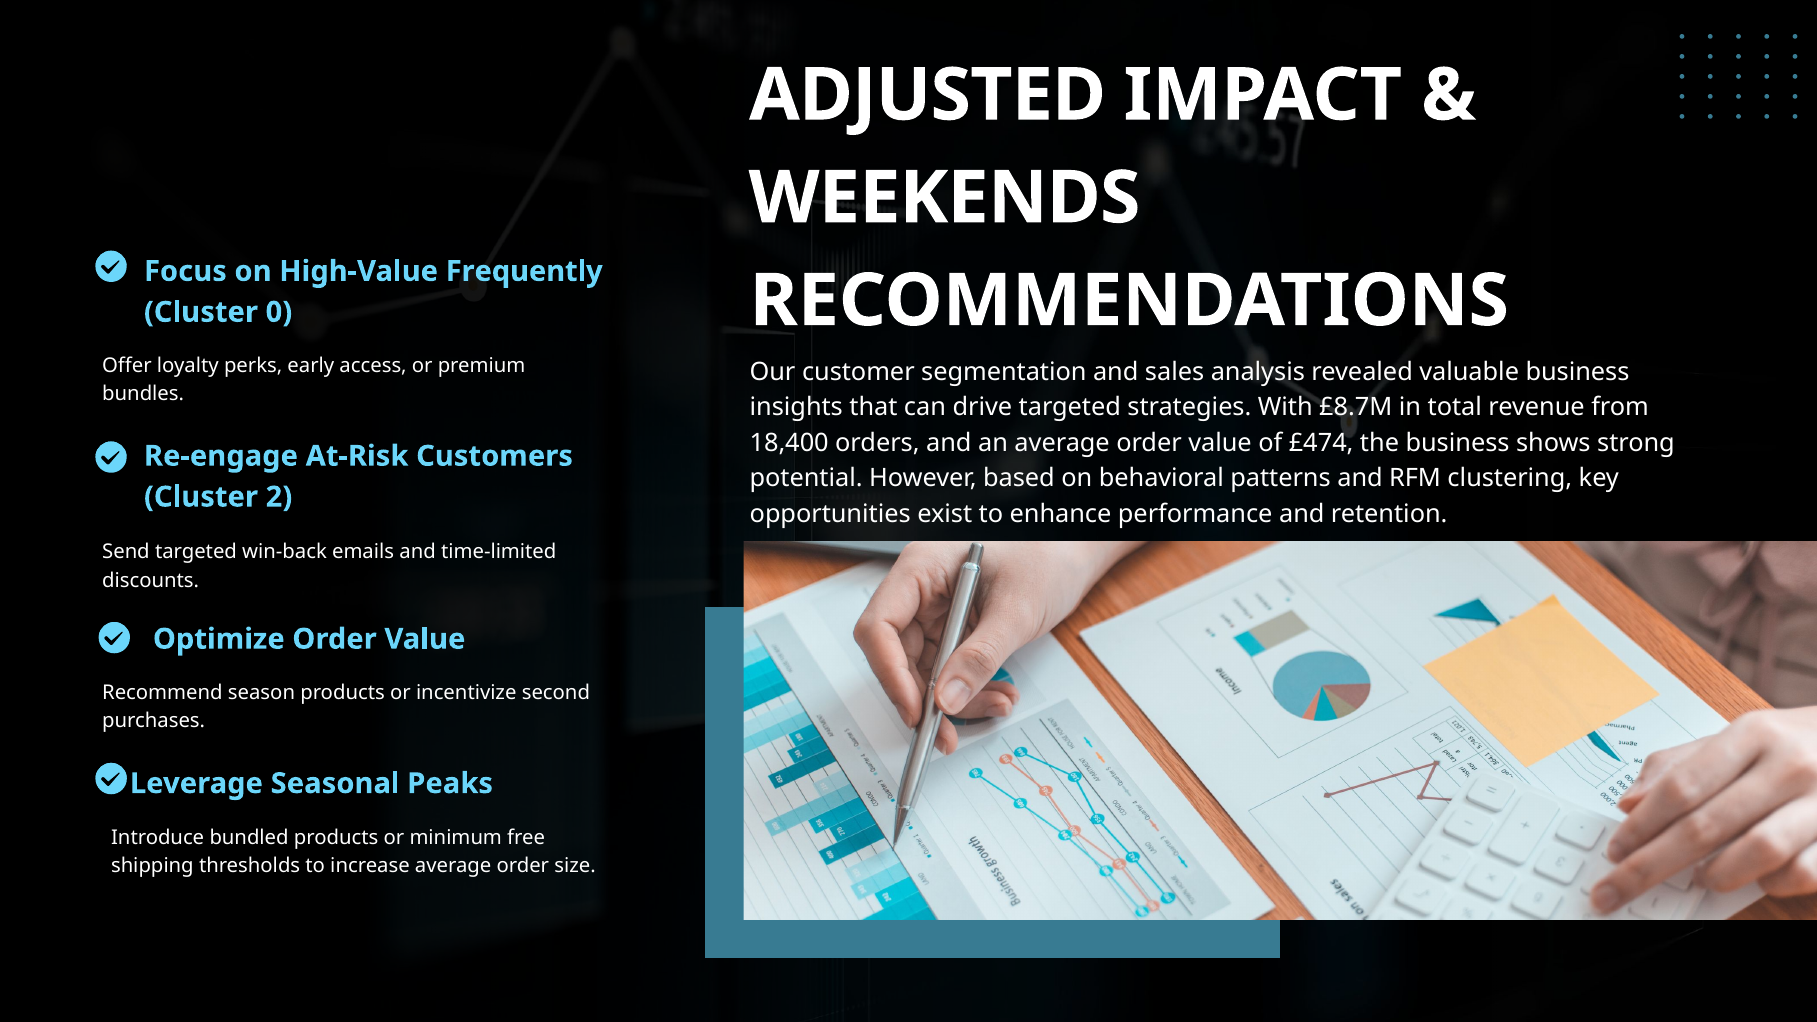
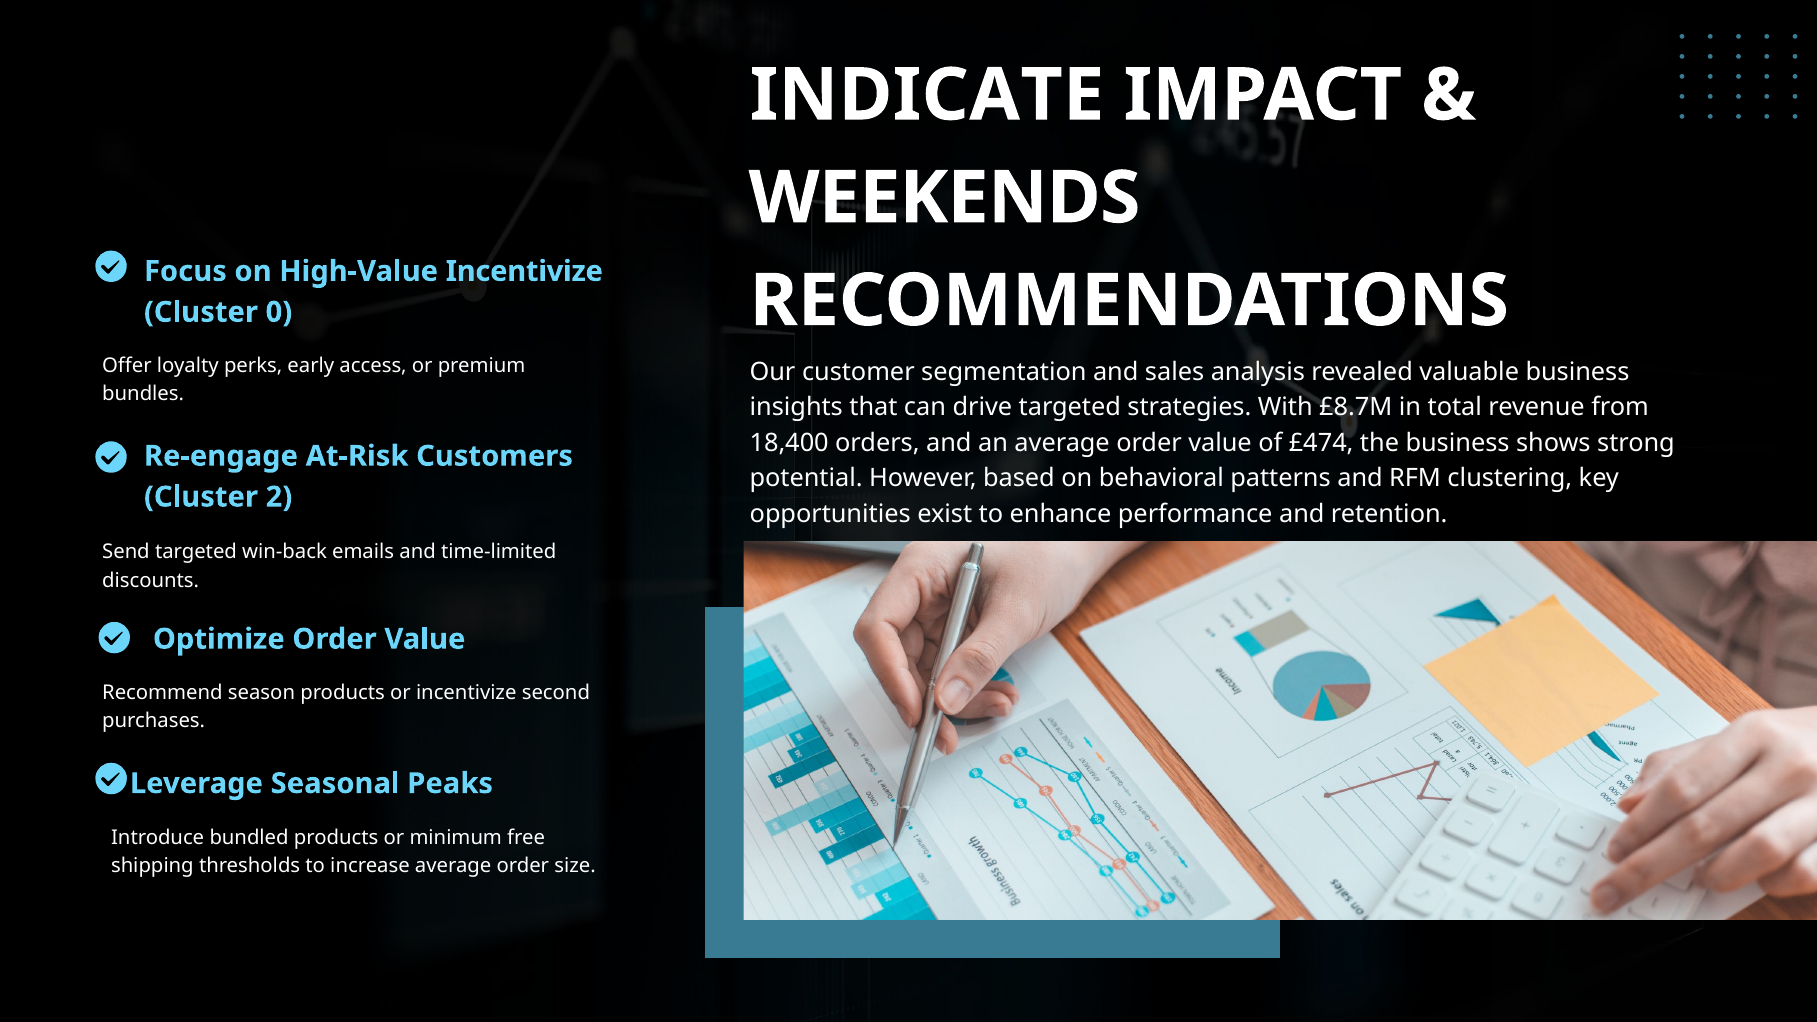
ADJUSTED: ADJUSTED -> INDICATE (927, 95)
High-Value Frequently: Frequently -> Incentivize (524, 271)
